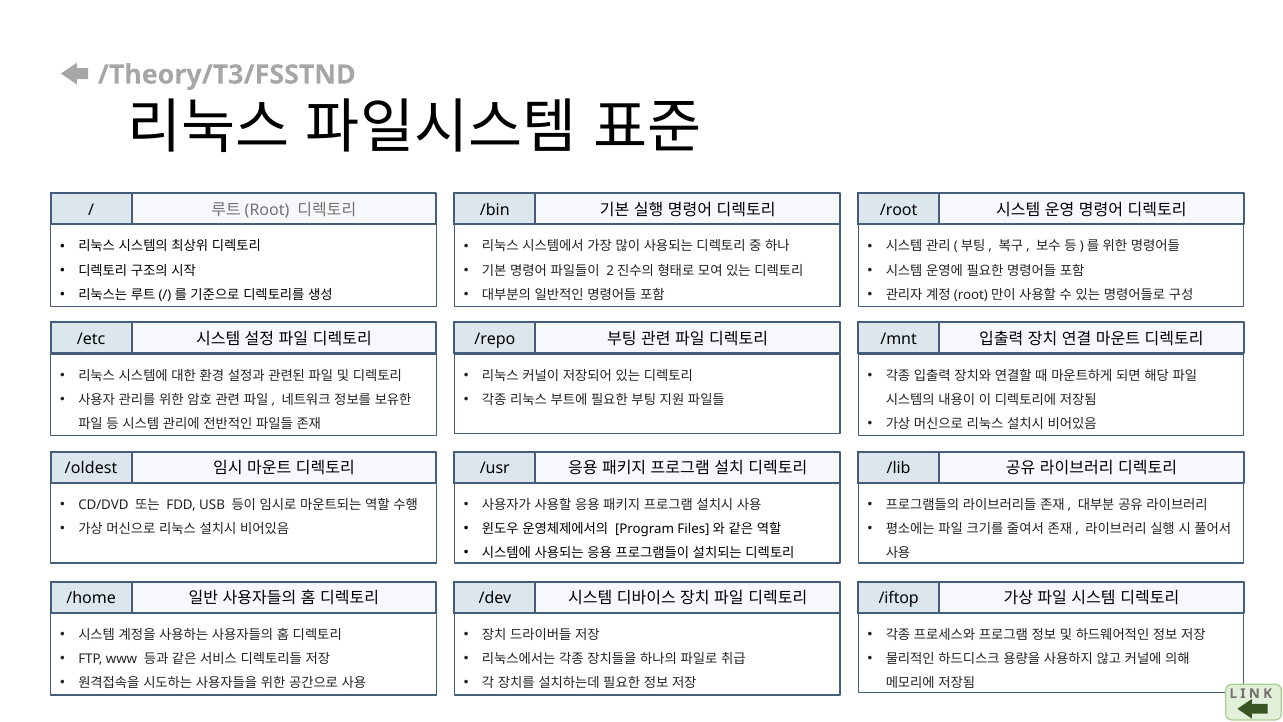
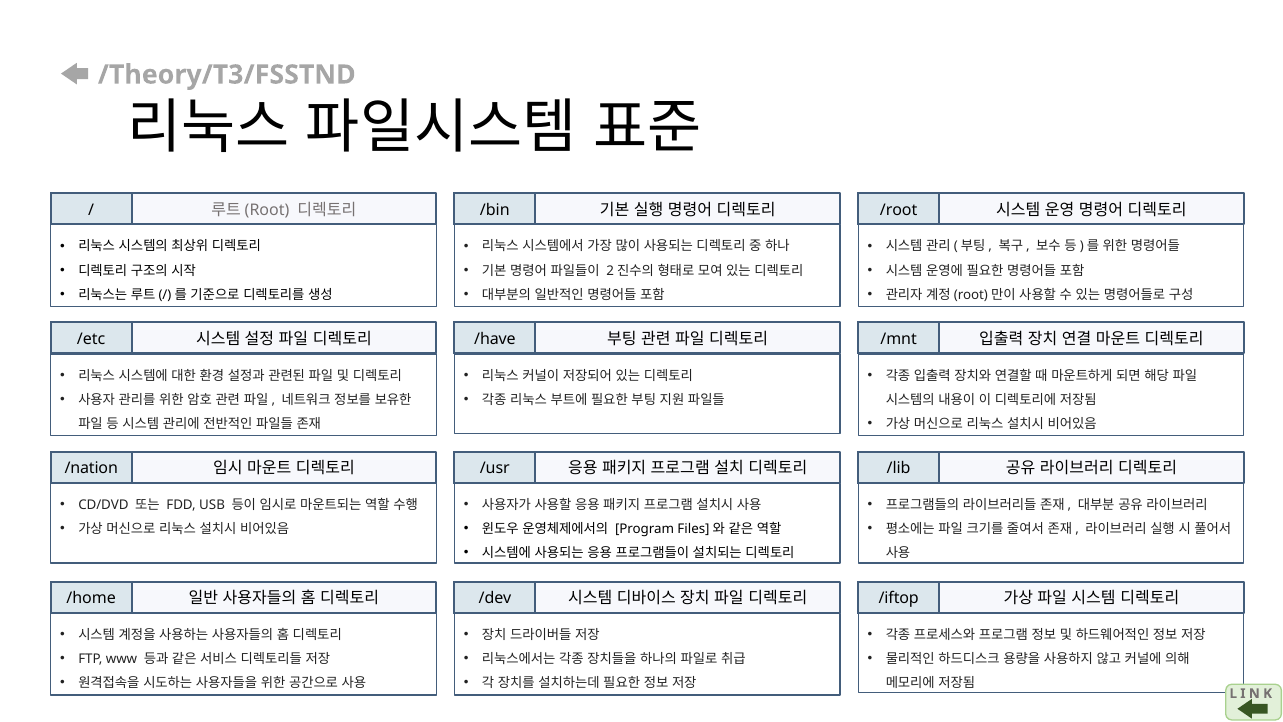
/repo: /repo -> /have (495, 339)
/oldest: /oldest -> /nation (91, 468)
